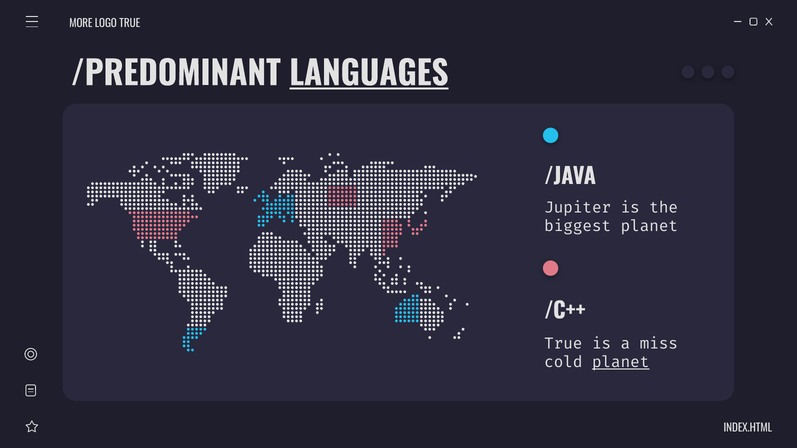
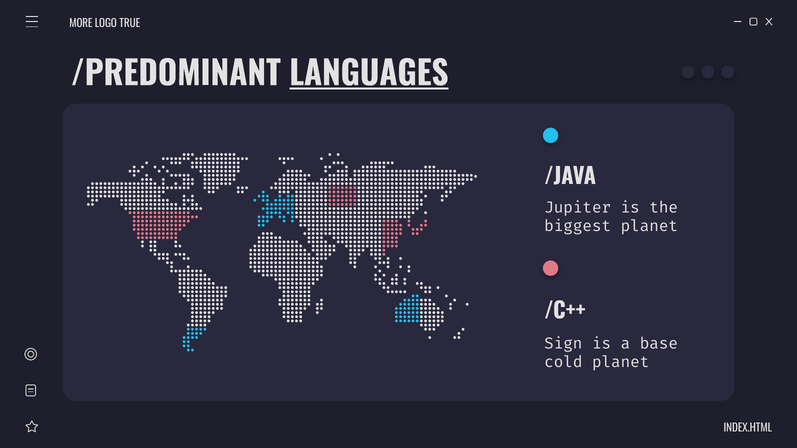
True: True -> Sign (563, 344)
miss: miss -> base (659, 344)
planet underline: present -> none (621, 362)
